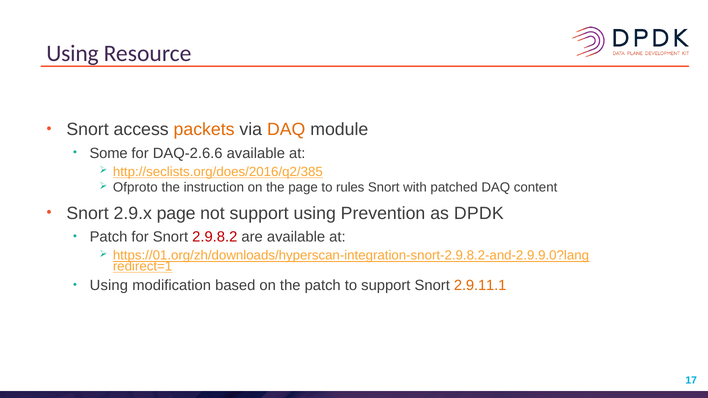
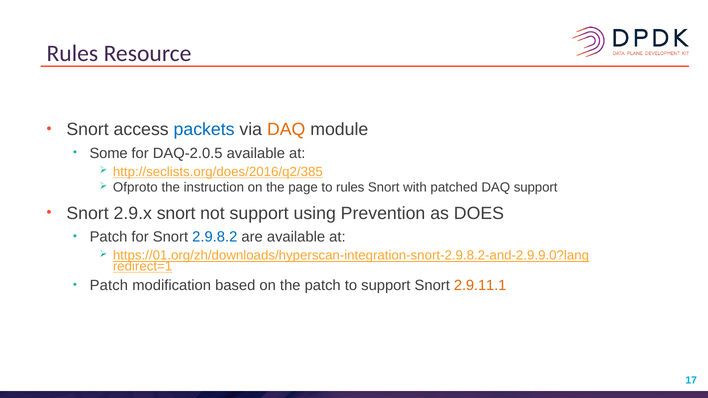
Using: Using -> Rules (72, 54)
packets colour: orange -> blue (204, 130)
DAQ-2.6.6: DAQ-2.6.6 -> DAQ-2.0.5 (188, 153)
DAQ content: content -> support (536, 188)
2.9.x page: page -> snort (176, 213)
DPDK: DPDK -> DOES (479, 213)
2.9.8.2 colour: red -> blue (215, 237)
Using: Using -> Patch (109, 286)
